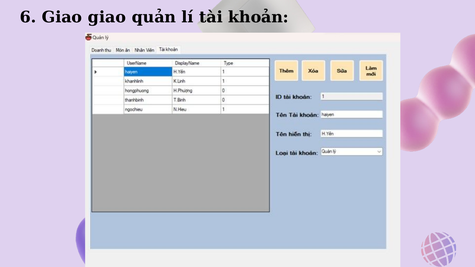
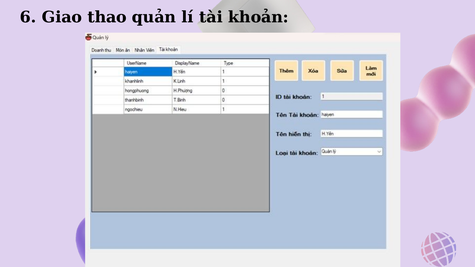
Giao giao: giao -> thao (107, 17)
